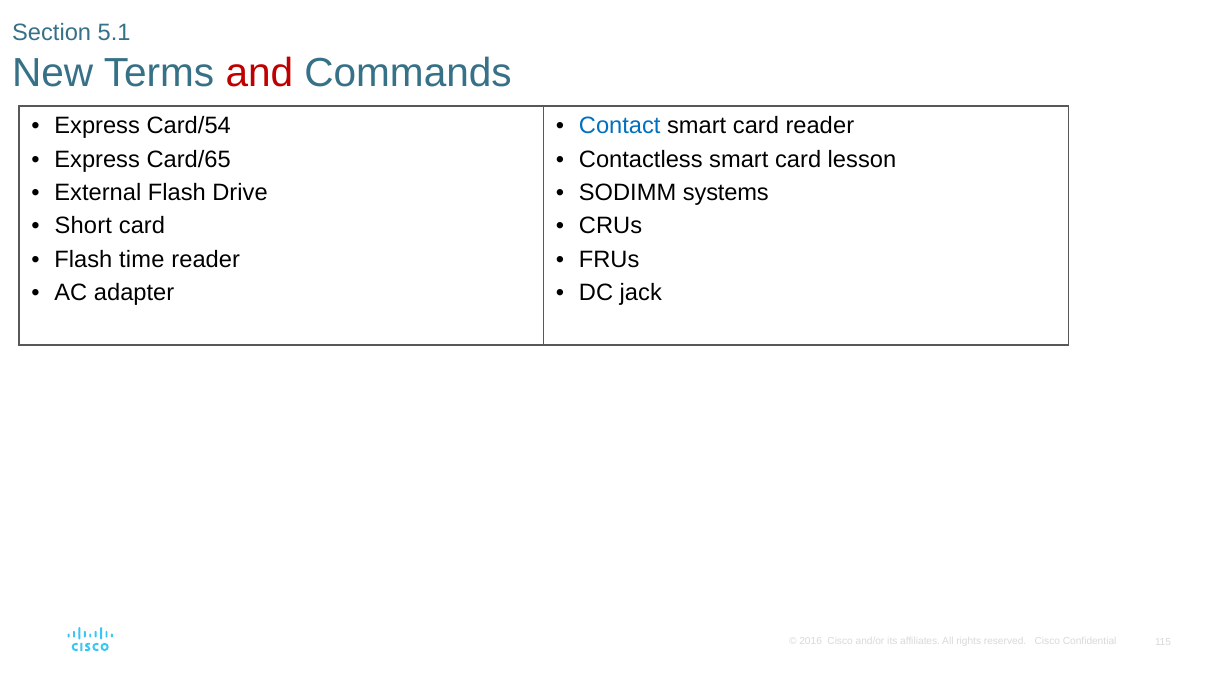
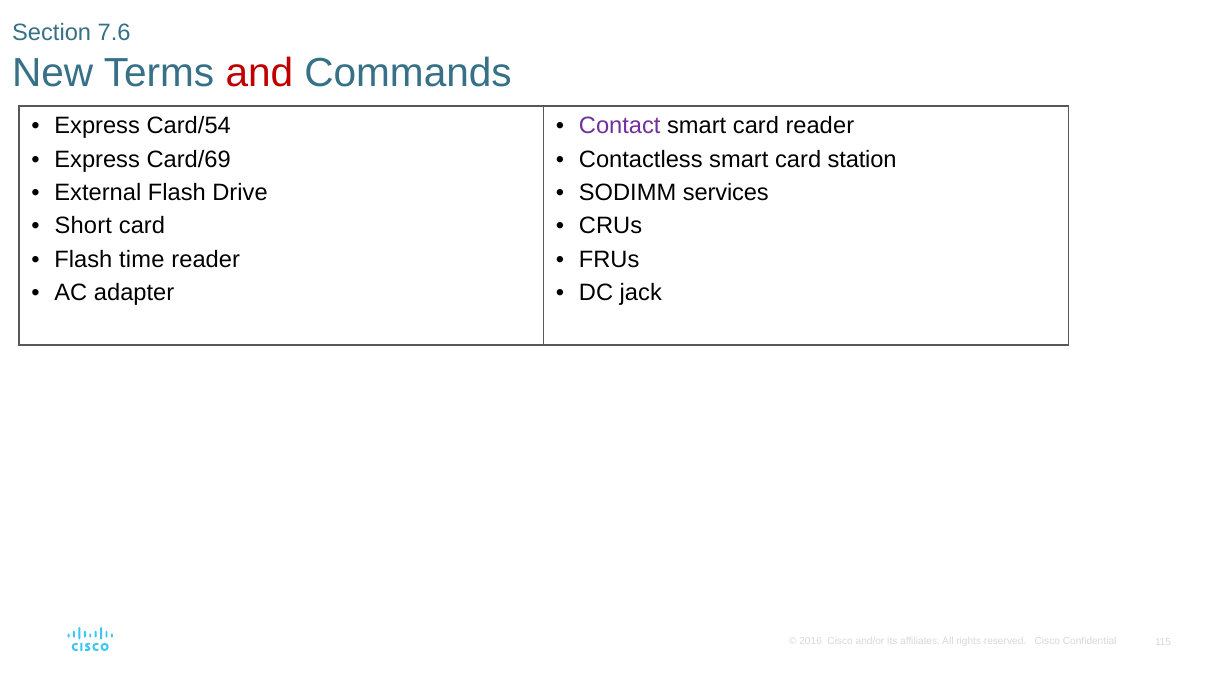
5.1: 5.1 -> 7.6 (114, 33)
Contact colour: blue -> purple (620, 126)
Card/65: Card/65 -> Card/69 (189, 159)
lesson: lesson -> station (862, 159)
systems: systems -> services (726, 193)
